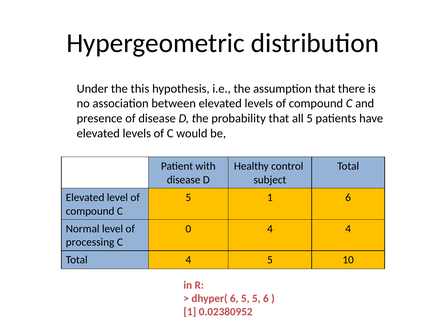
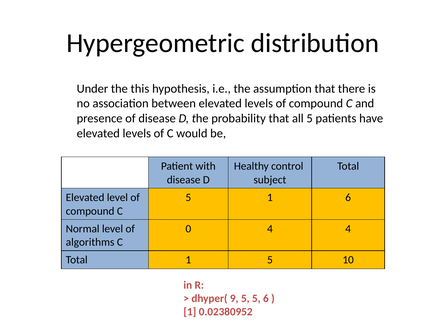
processing: processing -> algorithms (90, 242)
Total 4: 4 -> 1 (188, 260)
dhyper( 6: 6 -> 9 (234, 298)
